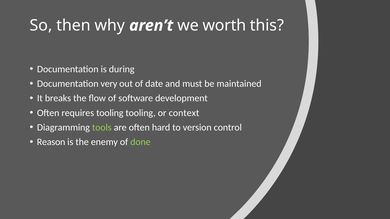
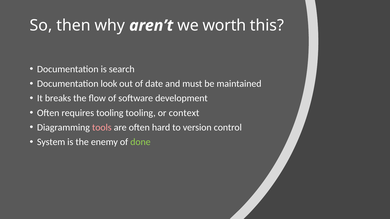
during: during -> search (122, 69)
very: very -> look (109, 84)
tools colour: light green -> pink (102, 128)
Reason: Reason -> System (51, 142)
